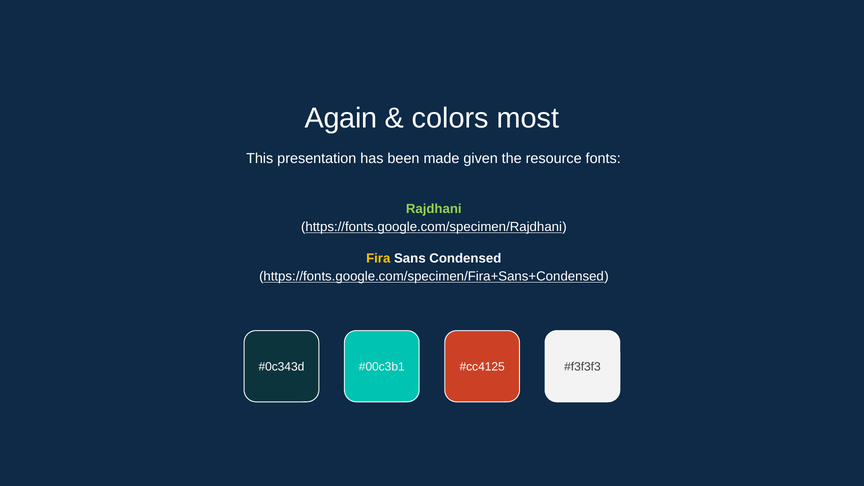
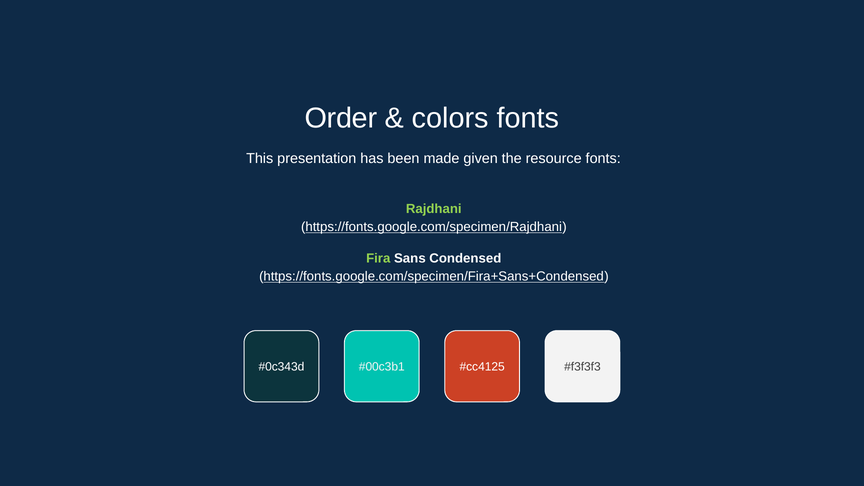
Again: Again -> Order (341, 118)
colors most: most -> fonts (528, 118)
Fira colour: yellow -> light green (378, 258)
